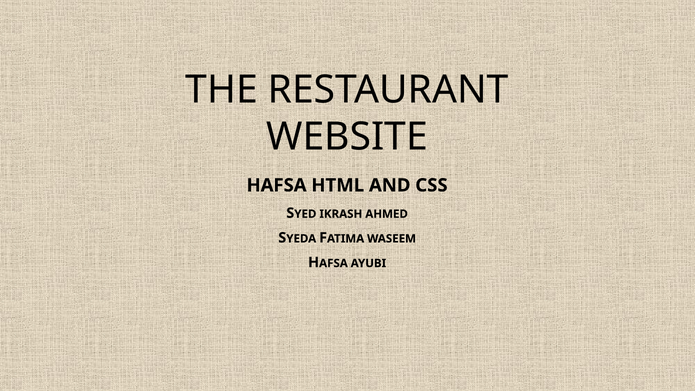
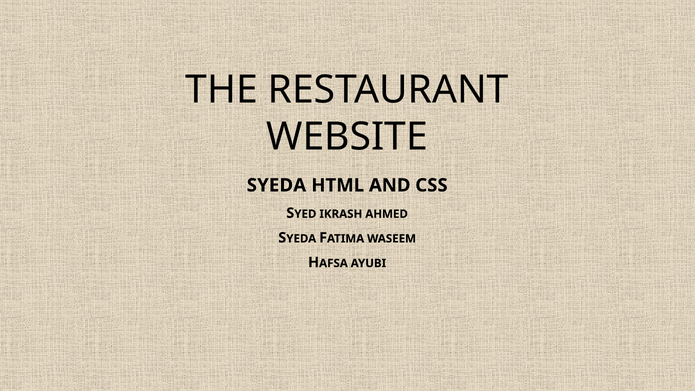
HAFSA: HAFSA -> SYEDA (276, 185)
